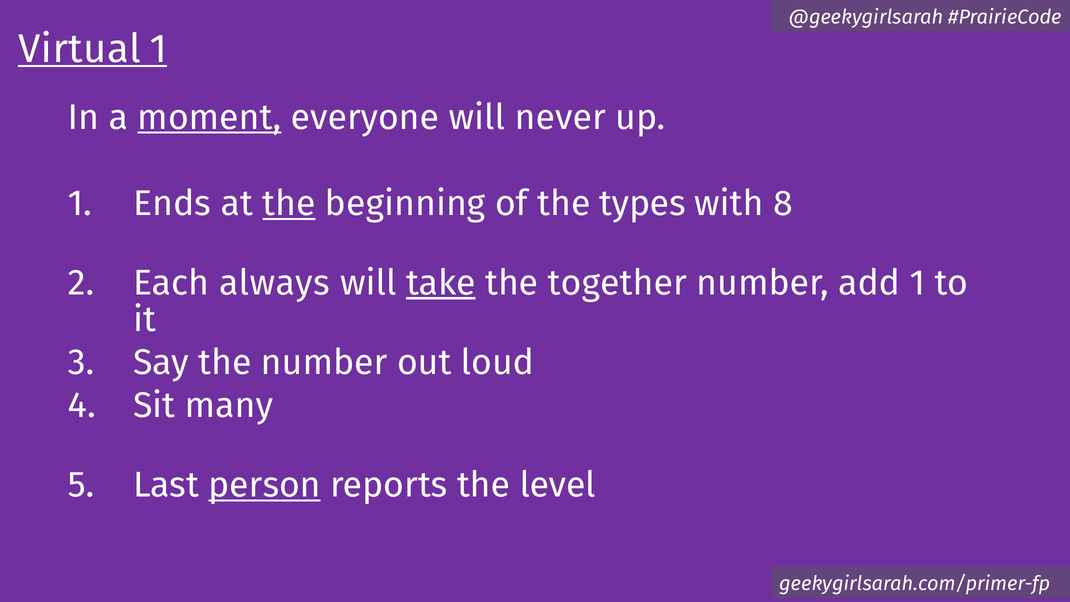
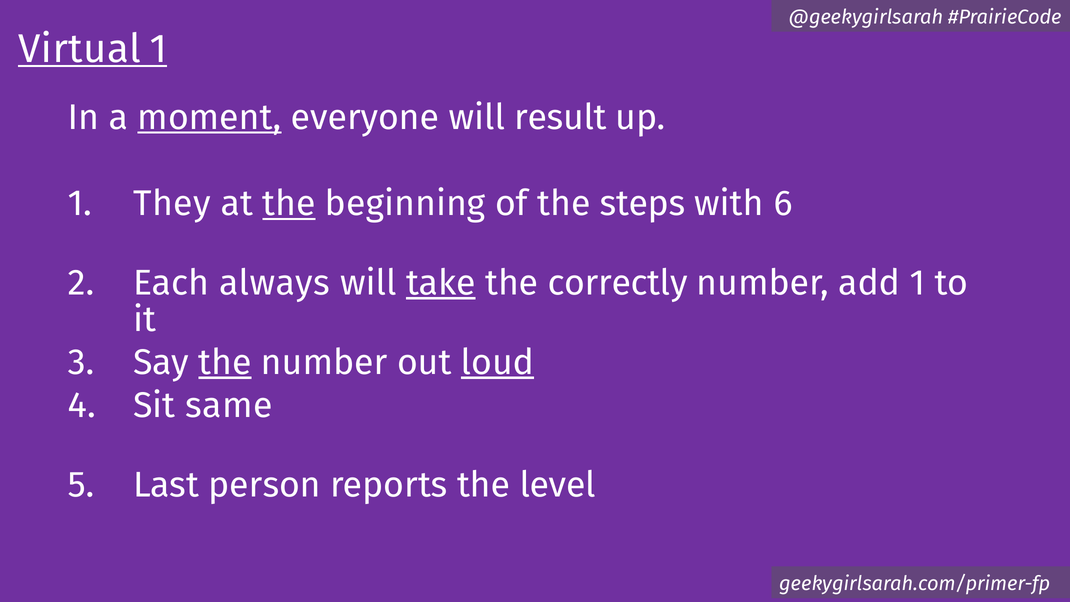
never: never -> result (561, 117)
Ends: Ends -> They (172, 203)
types: types -> steps (643, 203)
8: 8 -> 6 (783, 203)
together: together -> correctly (618, 283)
the underline: none -> present (225, 362)
loud underline: none -> present (498, 362)
many: many -> same (229, 405)
person underline: present -> none (265, 485)
